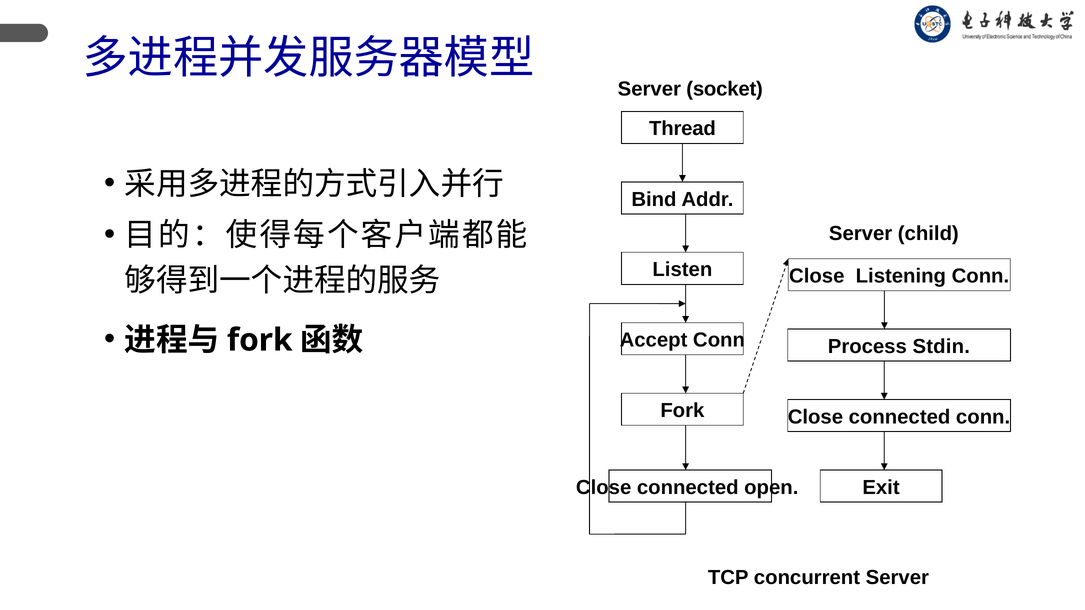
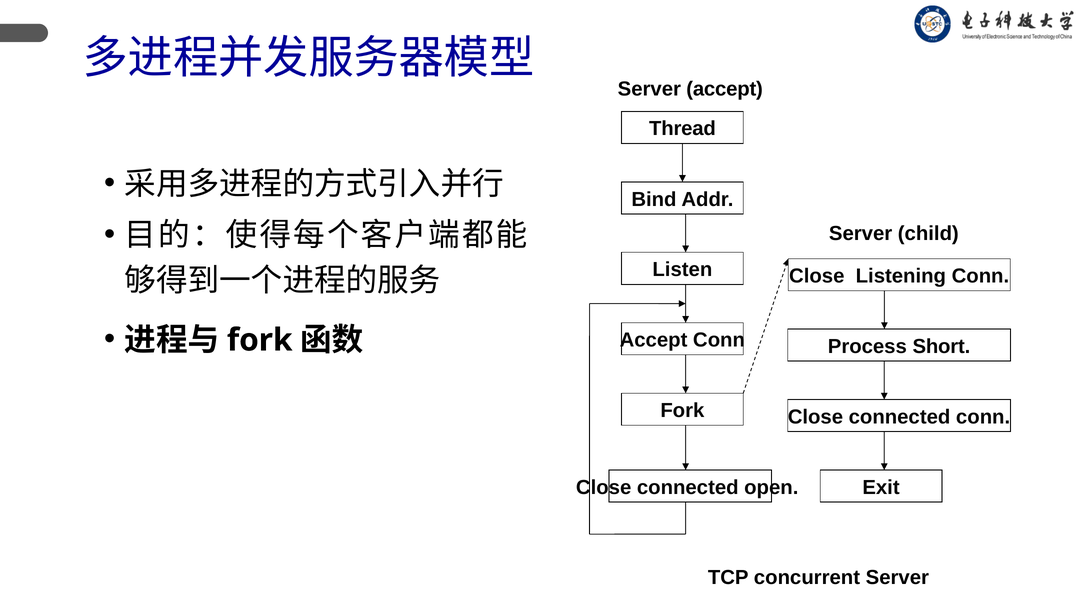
Server socket: socket -> accept (725, 89)
Stdin: Stdin -> Short (941, 347)
